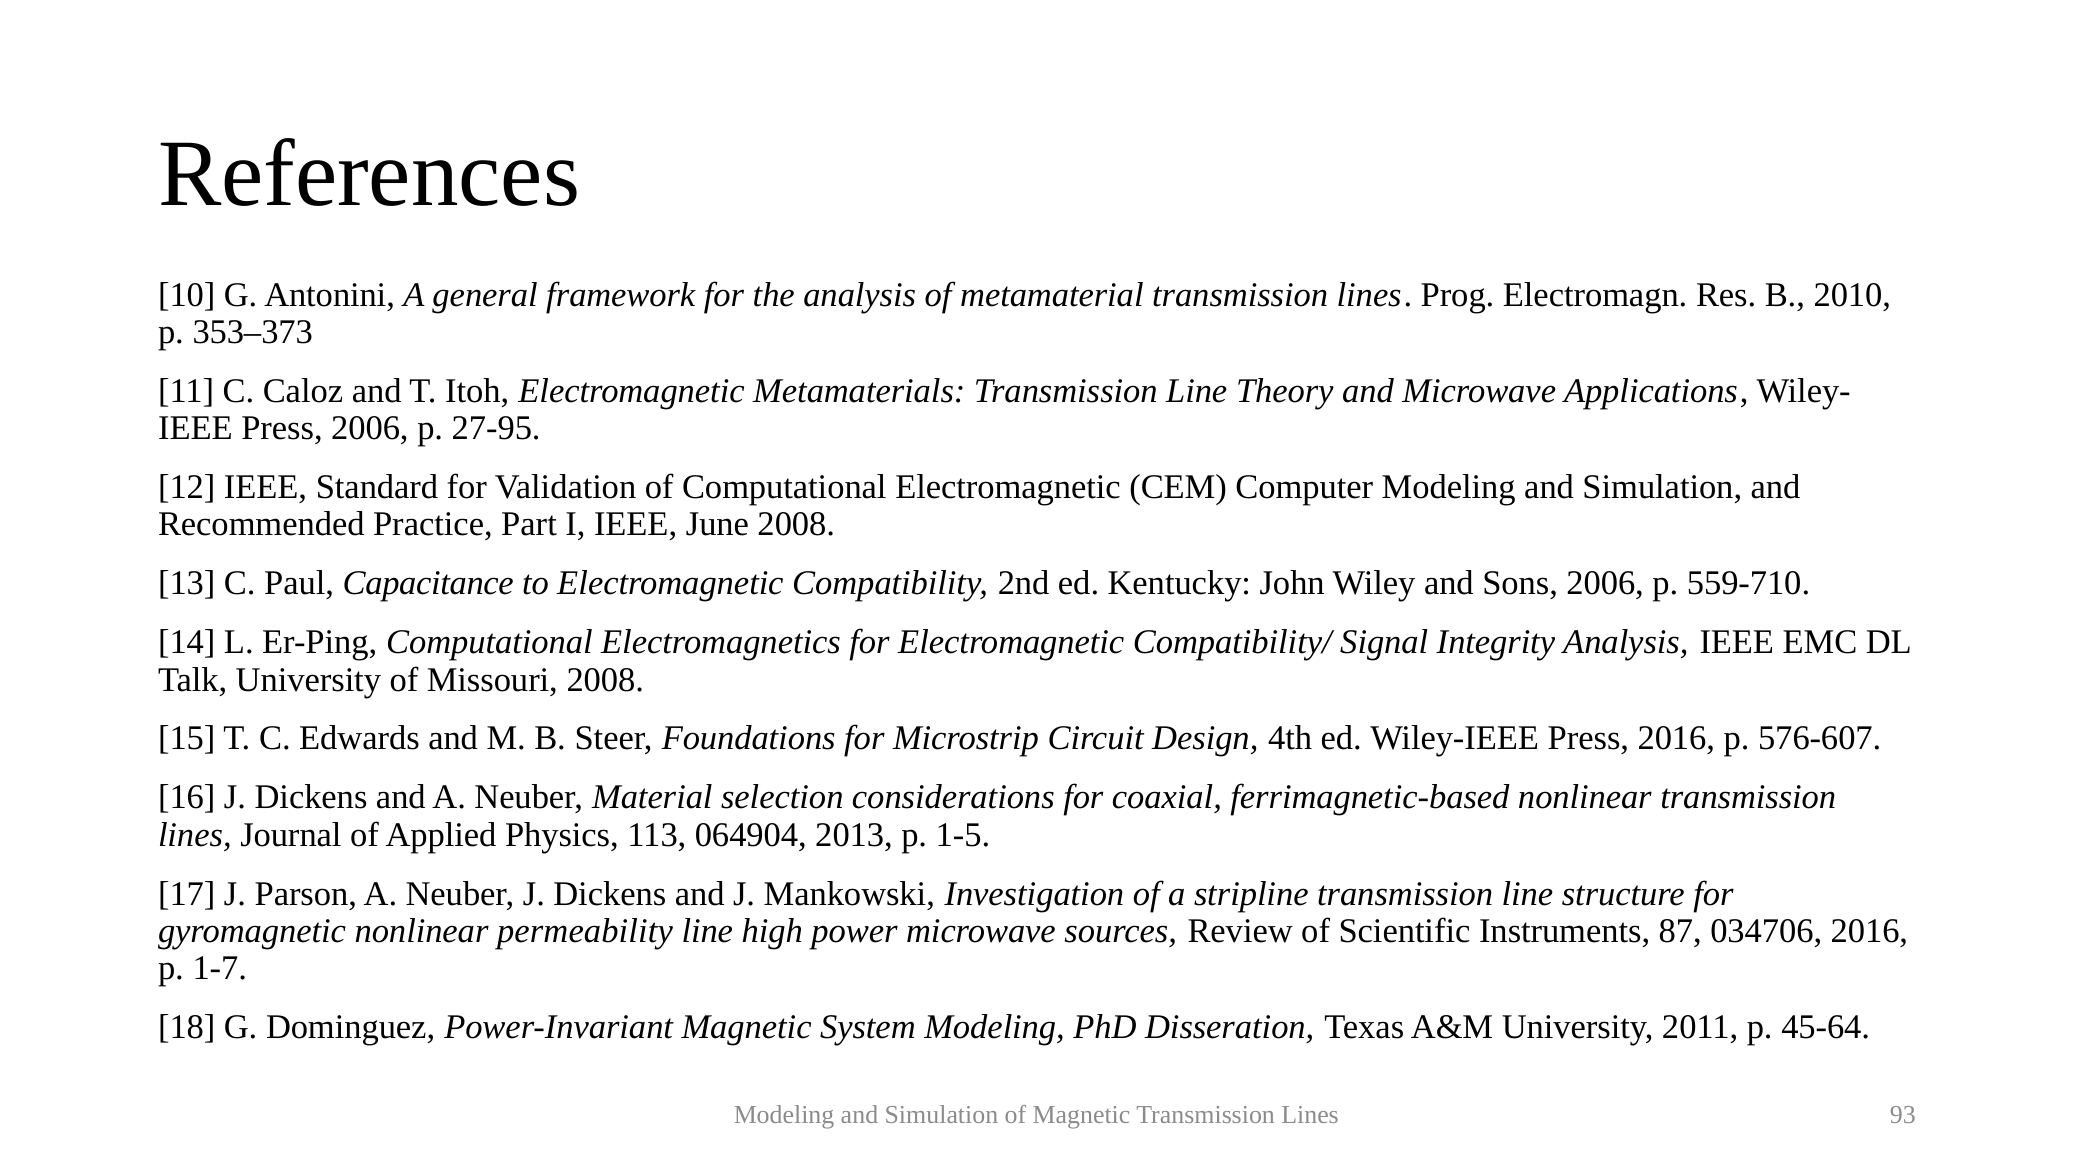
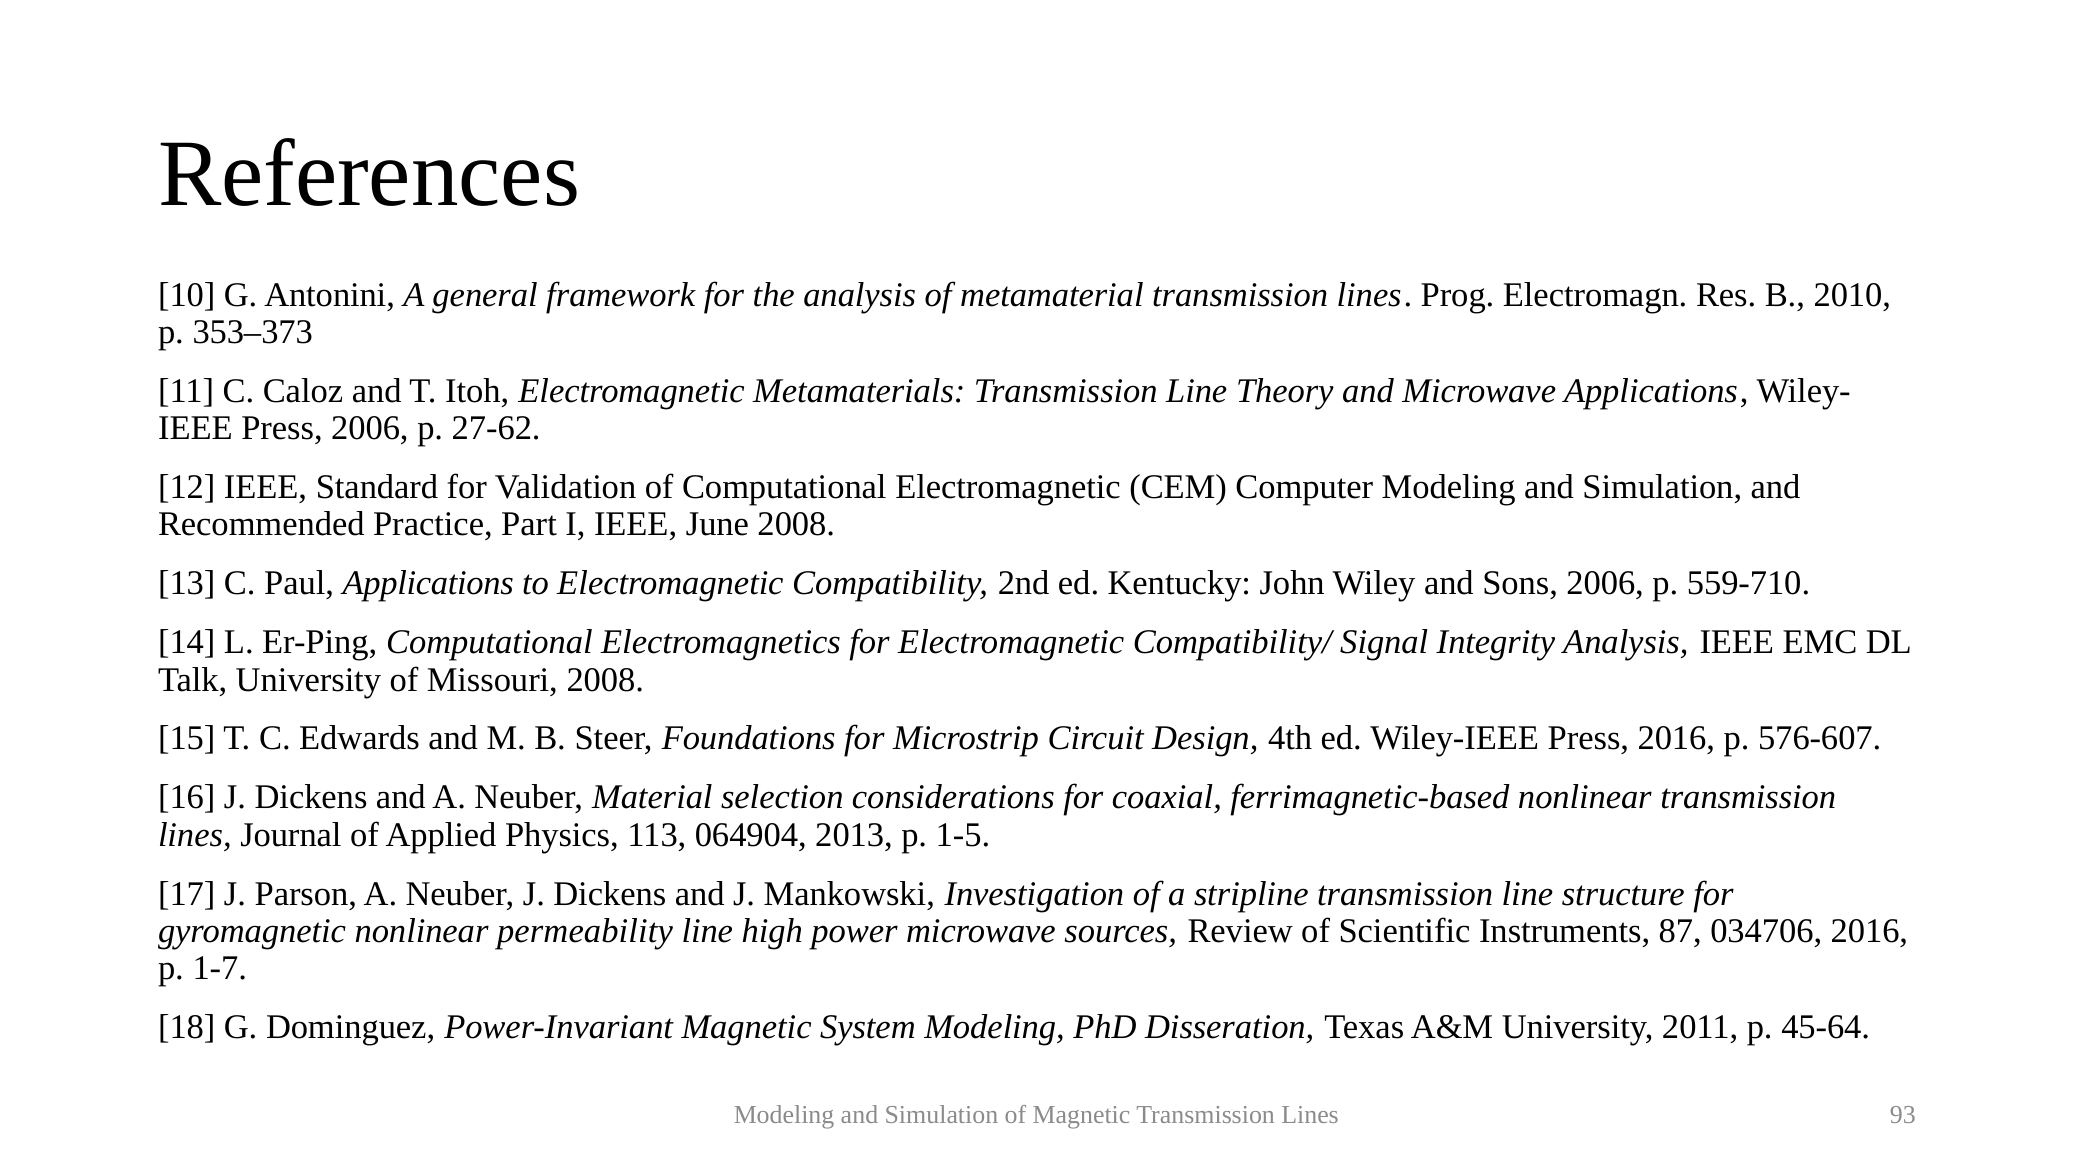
27-95: 27-95 -> 27-62 (496, 428)
Paul Capacitance: Capacitance -> Applications (428, 583)
